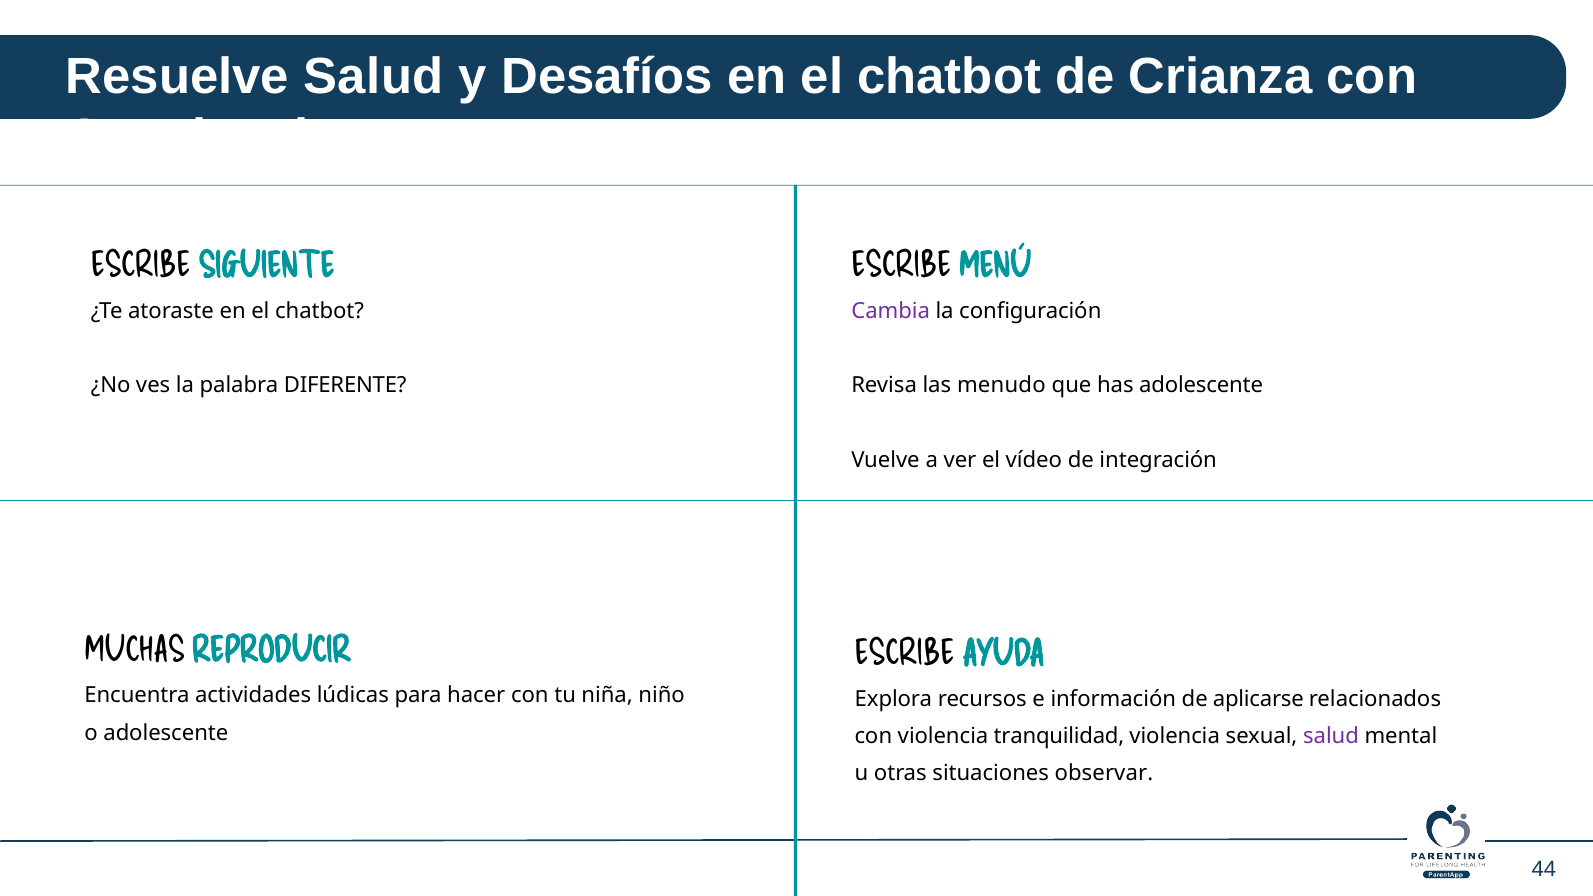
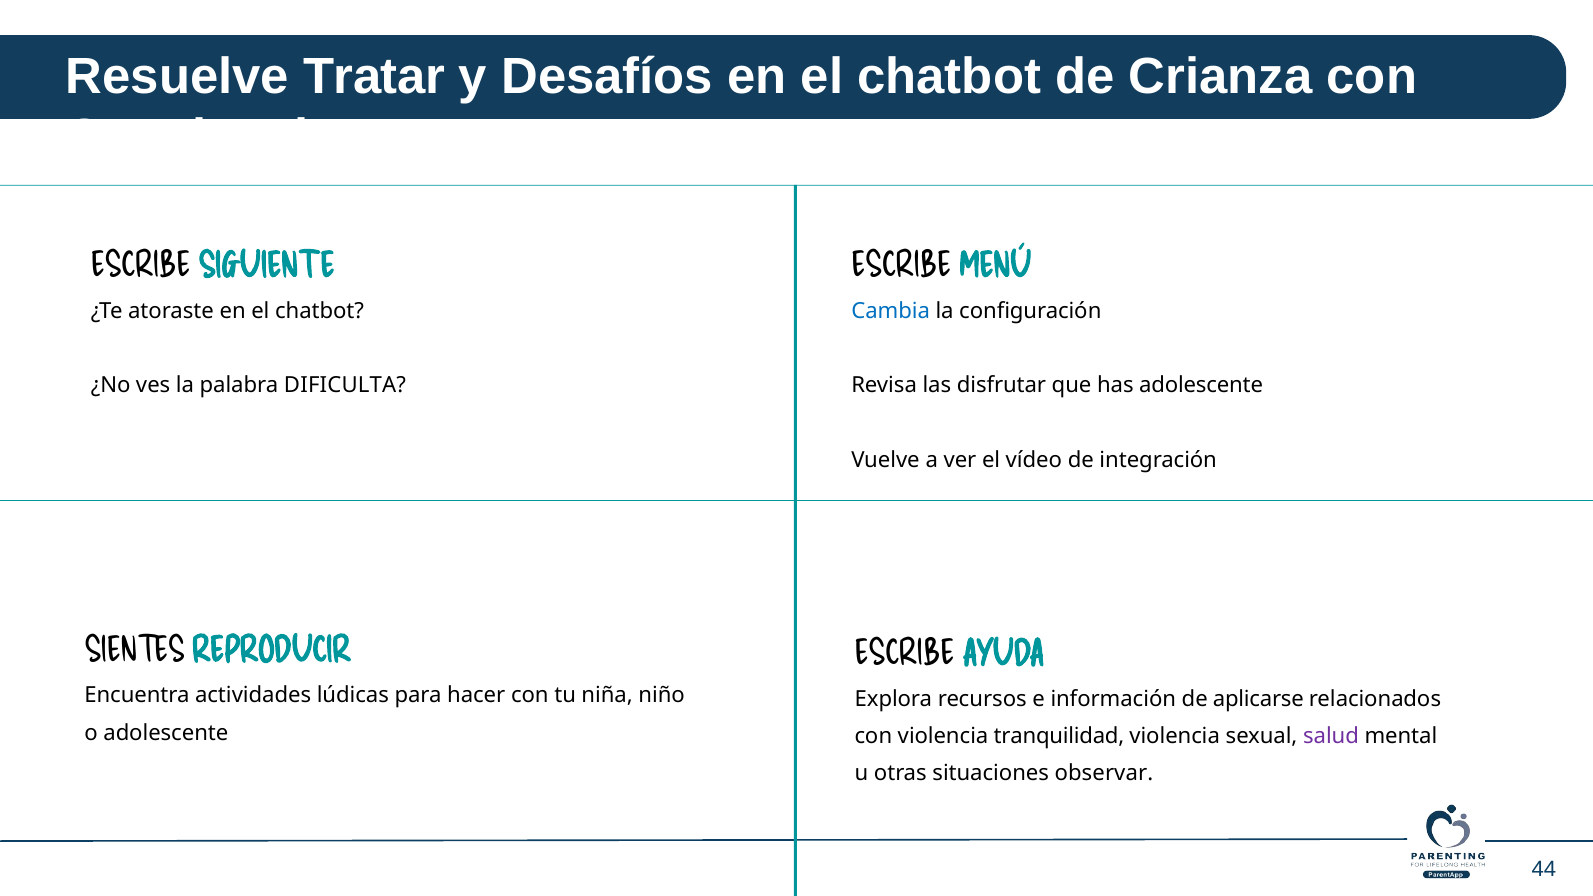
Resuelve Salud: Salud -> Tratar (374, 76)
Cambia colour: purple -> blue (891, 311)
DIFERENTE: DIFERENTE -> DIFICULTA (345, 386)
menudo: menudo -> disfrutar (1001, 386)
MUCHAS: MUCHAS -> SIENTES (134, 651)
